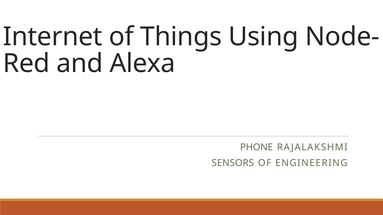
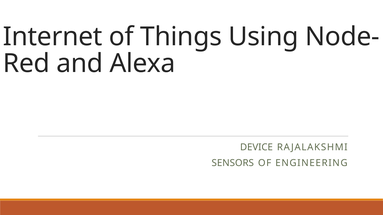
PHONE: PHONE -> DEVICE (256, 147)
